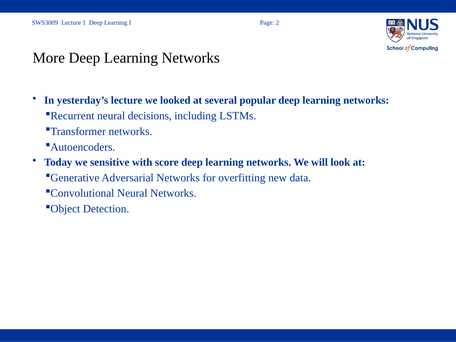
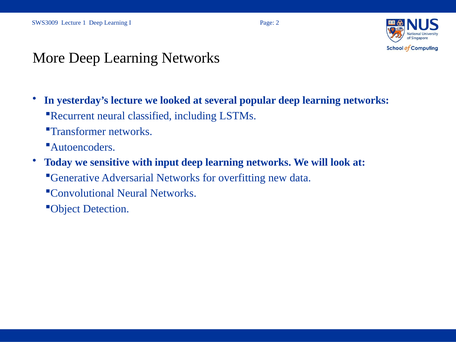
decisions: decisions -> classified (150, 116)
score: score -> input (167, 162)
